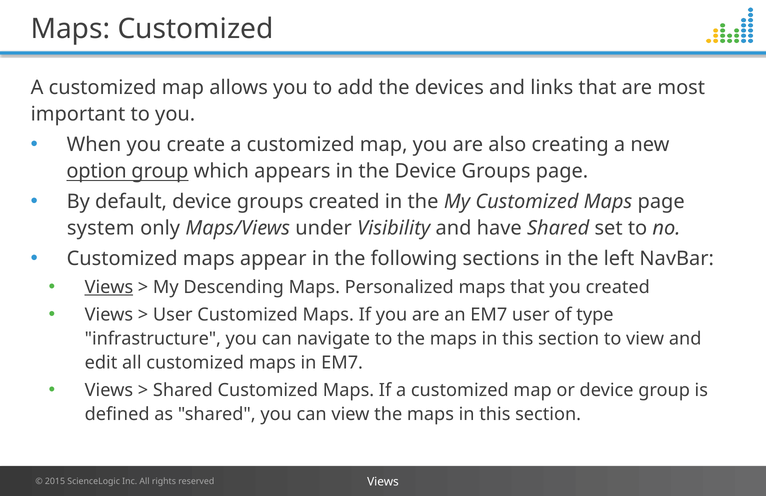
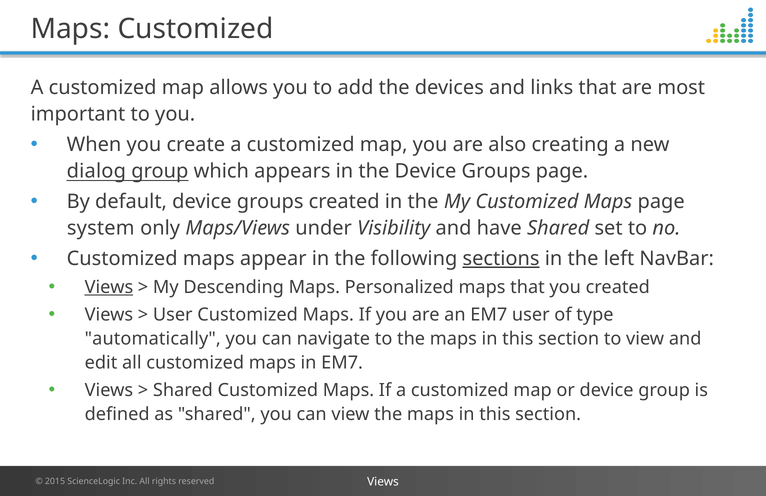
option: option -> dialog (96, 171)
sections underline: none -> present (501, 258)
infrastructure: infrastructure -> automatically (153, 338)
